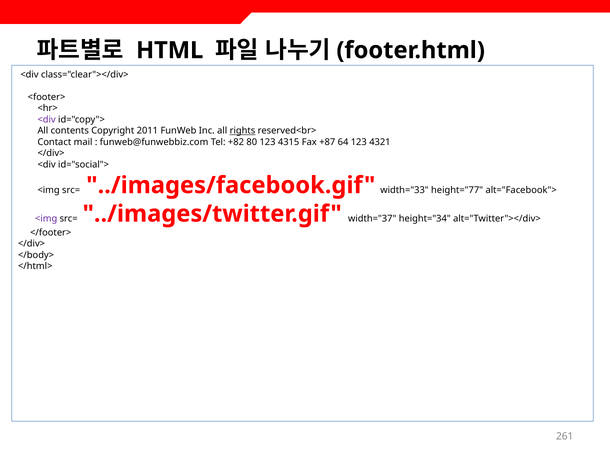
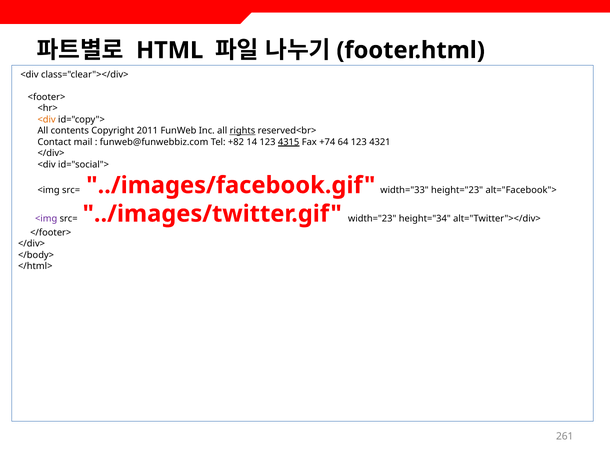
<div colour: purple -> orange (47, 119)
80: 80 -> 14 (252, 142)
4315 underline: none -> present (289, 142)
+87: +87 -> +74 (327, 142)
height="77: height="77 -> height="23 (457, 190)
width="37: width="37 -> width="23 (372, 218)
